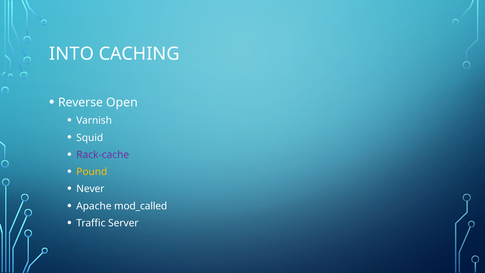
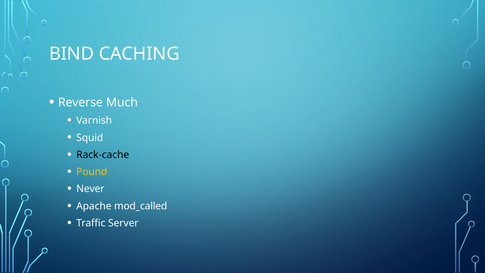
INTO: INTO -> BIND (72, 54)
Open: Open -> Much (122, 102)
Rack-cache colour: purple -> black (103, 155)
